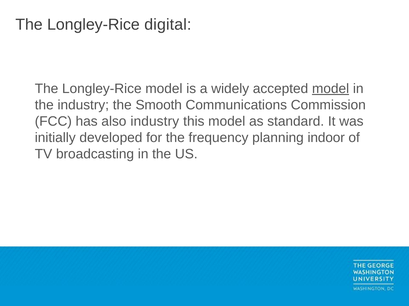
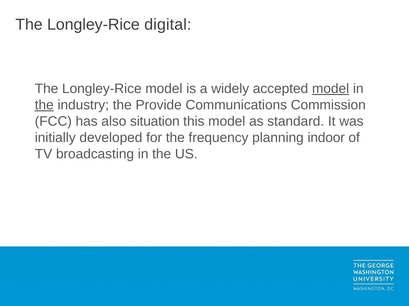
the underline: none -> present (44, 105)
Smooth: Smooth -> Provide (159, 105)
also industry: industry -> situation (155, 122)
